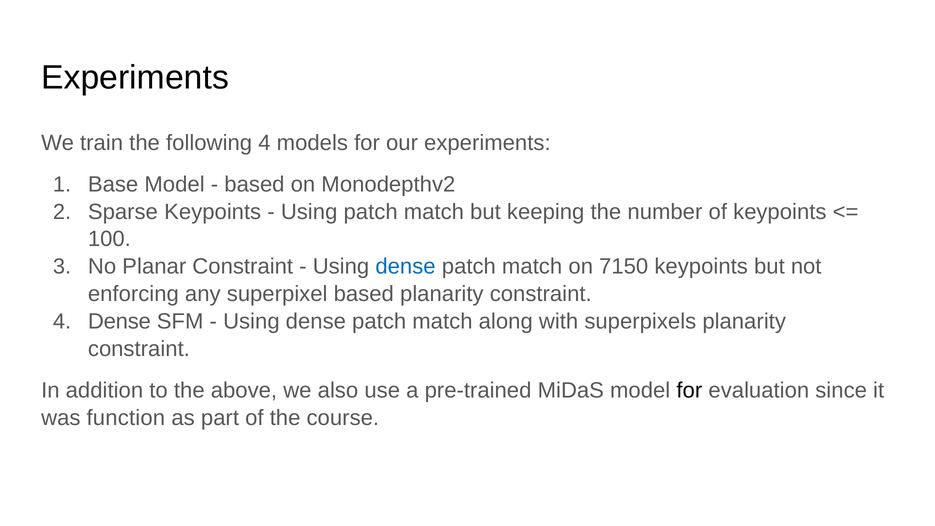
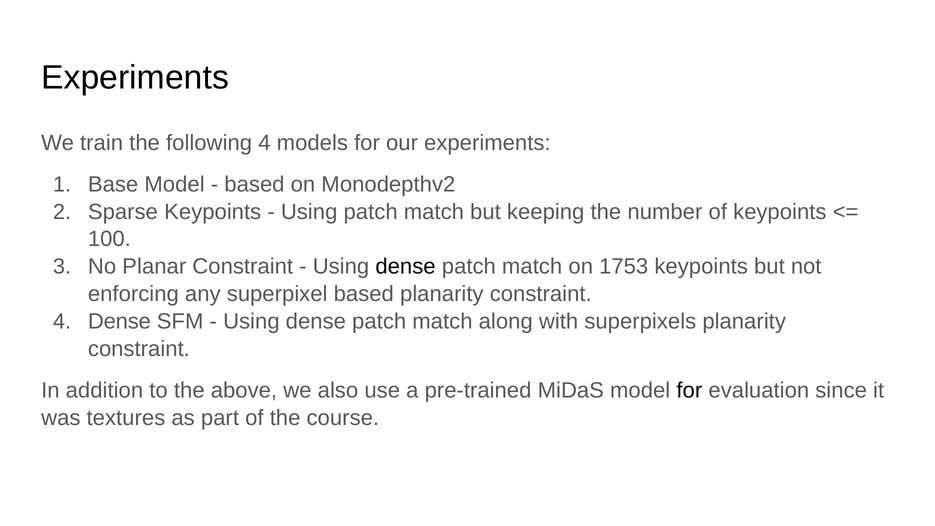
dense colour: blue -> black (406, 267)
7150: 7150 -> 1753 (624, 267)
function: function -> textures (126, 418)
